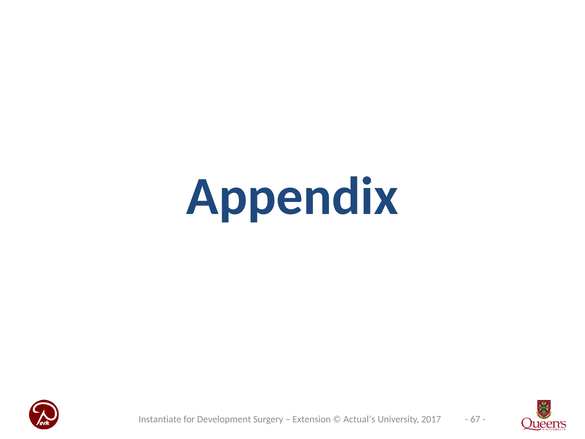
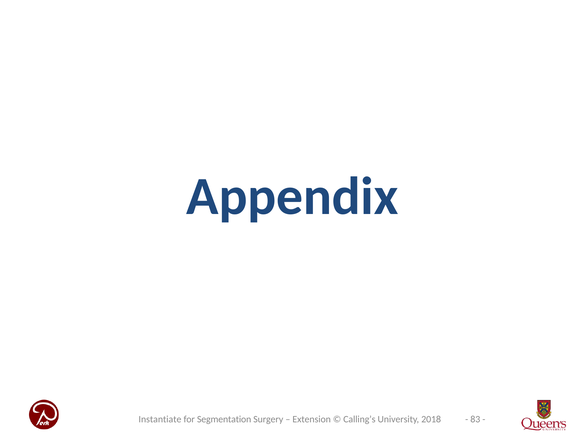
67: 67 -> 83 (475, 419)
Development: Development -> Segmentation (224, 419)
Actual’s: Actual’s -> Calling’s (359, 419)
2017: 2017 -> 2018 (431, 419)
